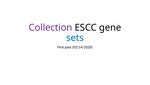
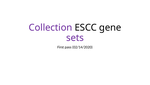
sets colour: blue -> purple (75, 37)
